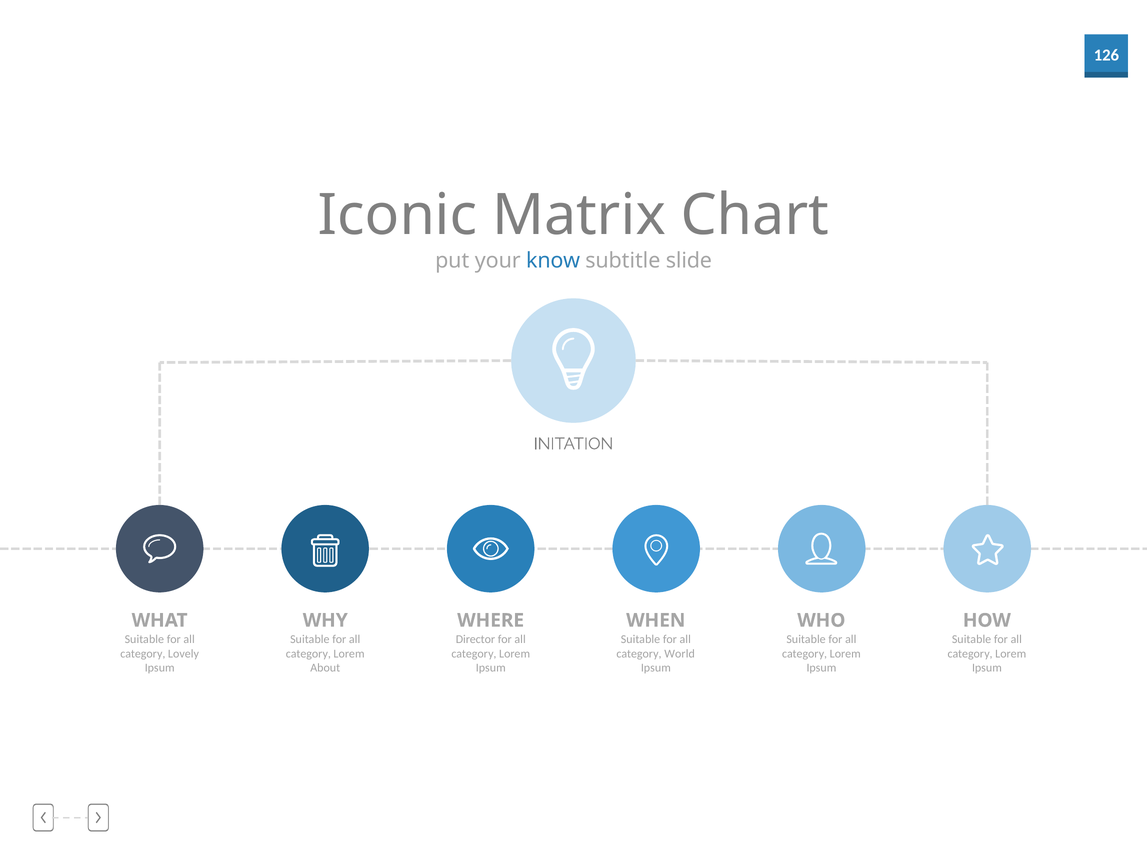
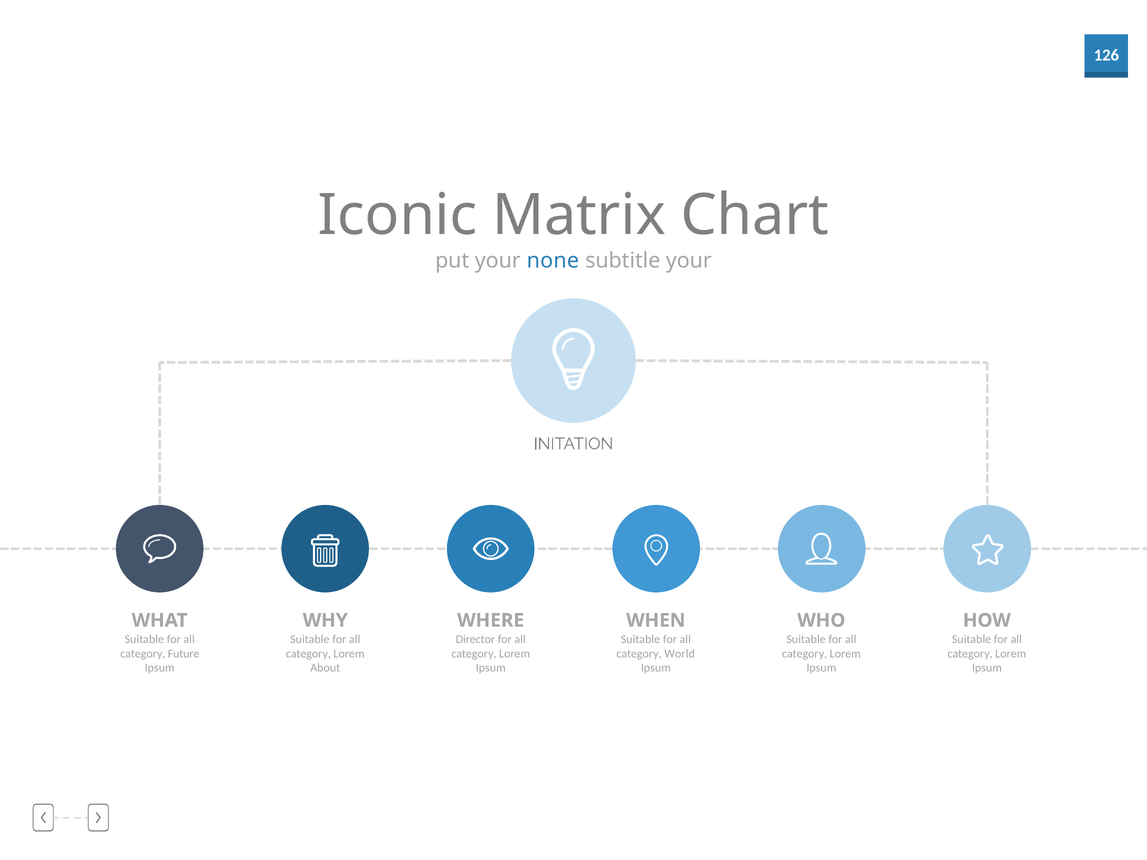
know: know -> none (553, 261)
subtitle slide: slide -> your (689, 261)
Lovely: Lovely -> Future (184, 654)
